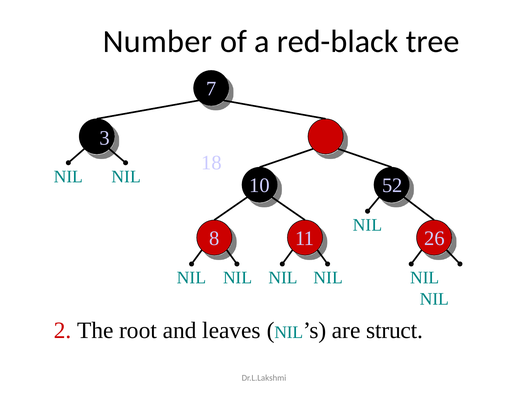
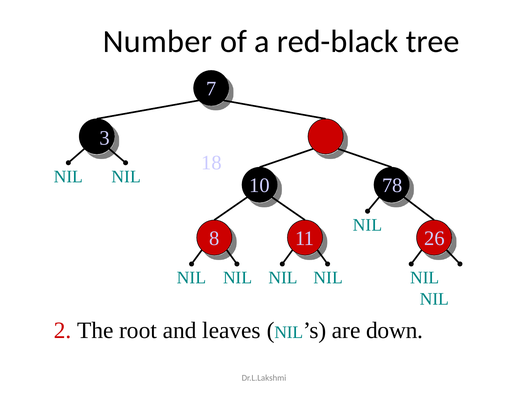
52: 52 -> 78 (392, 186)
struct: struct -> down (395, 330)
